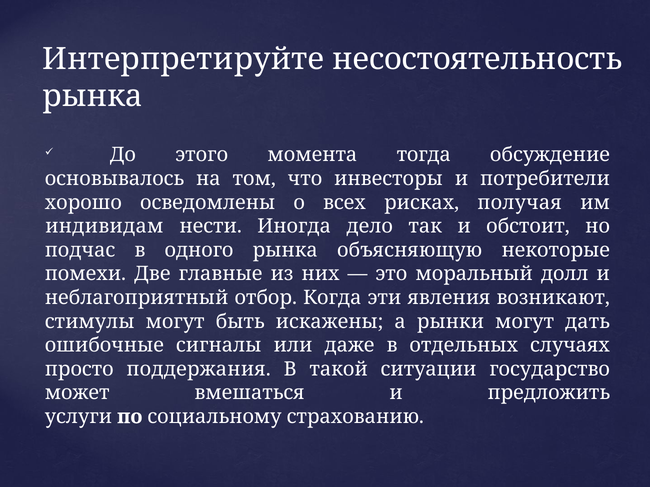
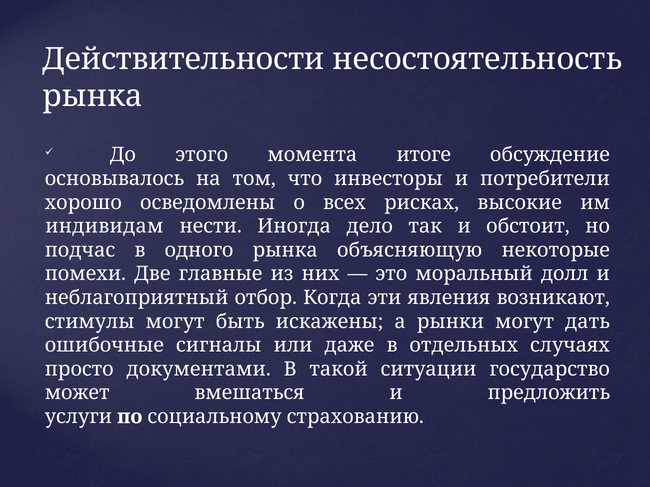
Интерпретируйте: Интерпретируйте -> Действительности (183, 59)
тогда: тогда -> итоге (424, 155)
получая: получая -> высокие (520, 203)
поддержания: поддержания -> документами (199, 369)
